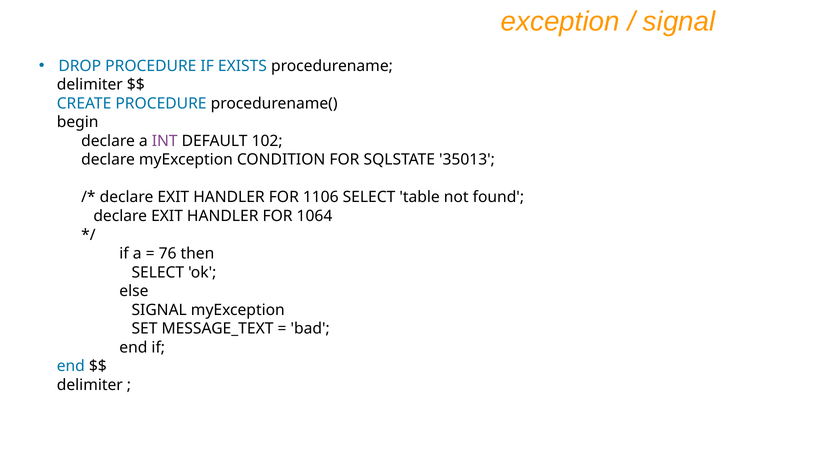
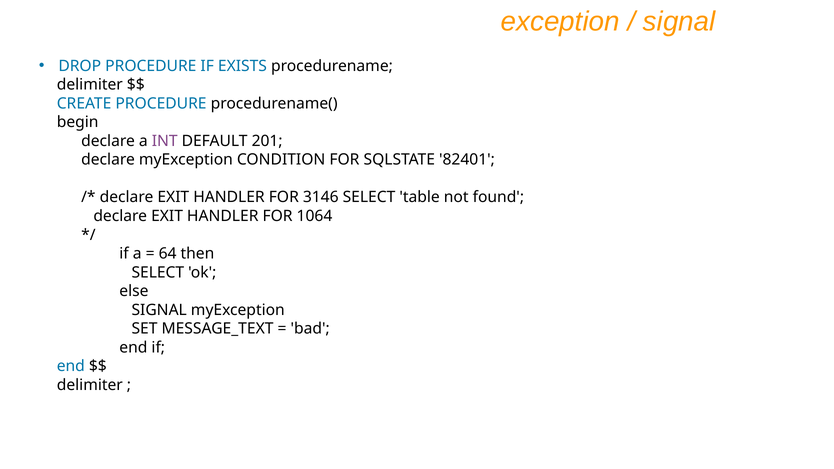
102: 102 -> 201 (267, 141)
35013: 35013 -> 82401 (467, 160)
1106: 1106 -> 3146 (321, 197)
76: 76 -> 64 (168, 254)
